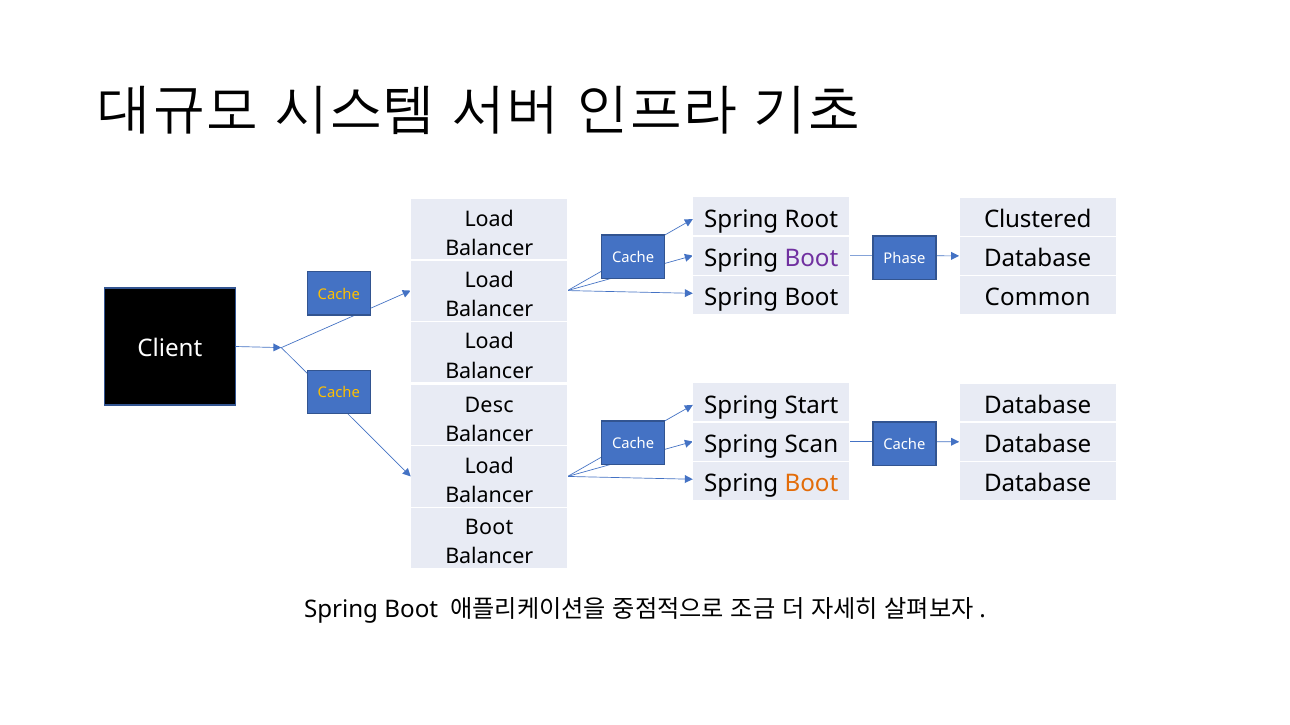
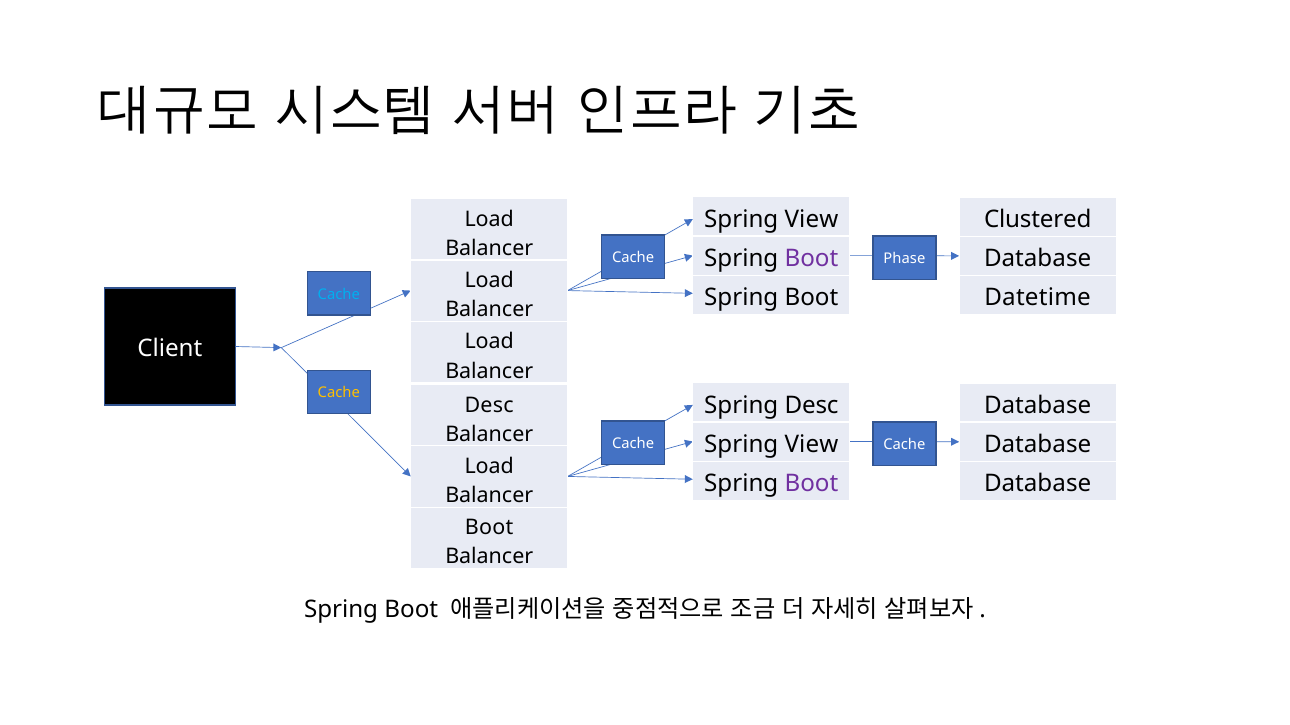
Root: Root -> View (811, 220)
Cache colour: yellow -> light blue (339, 295)
Common: Common -> Datetime (1038, 298)
Spring Start: Start -> Desc (812, 406)
Scan: Scan -> View (811, 445)
Boot colour: orange -> purple (811, 484)
